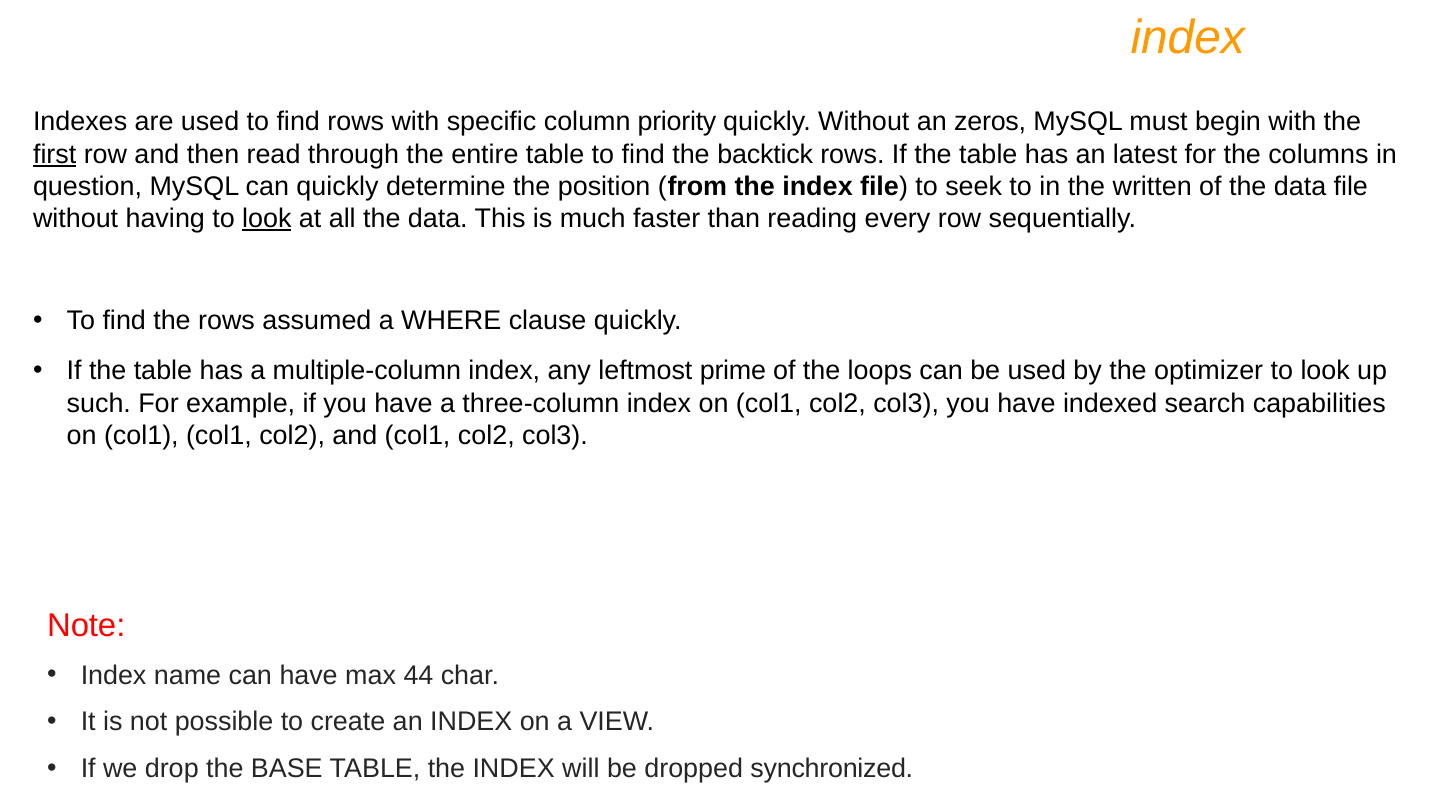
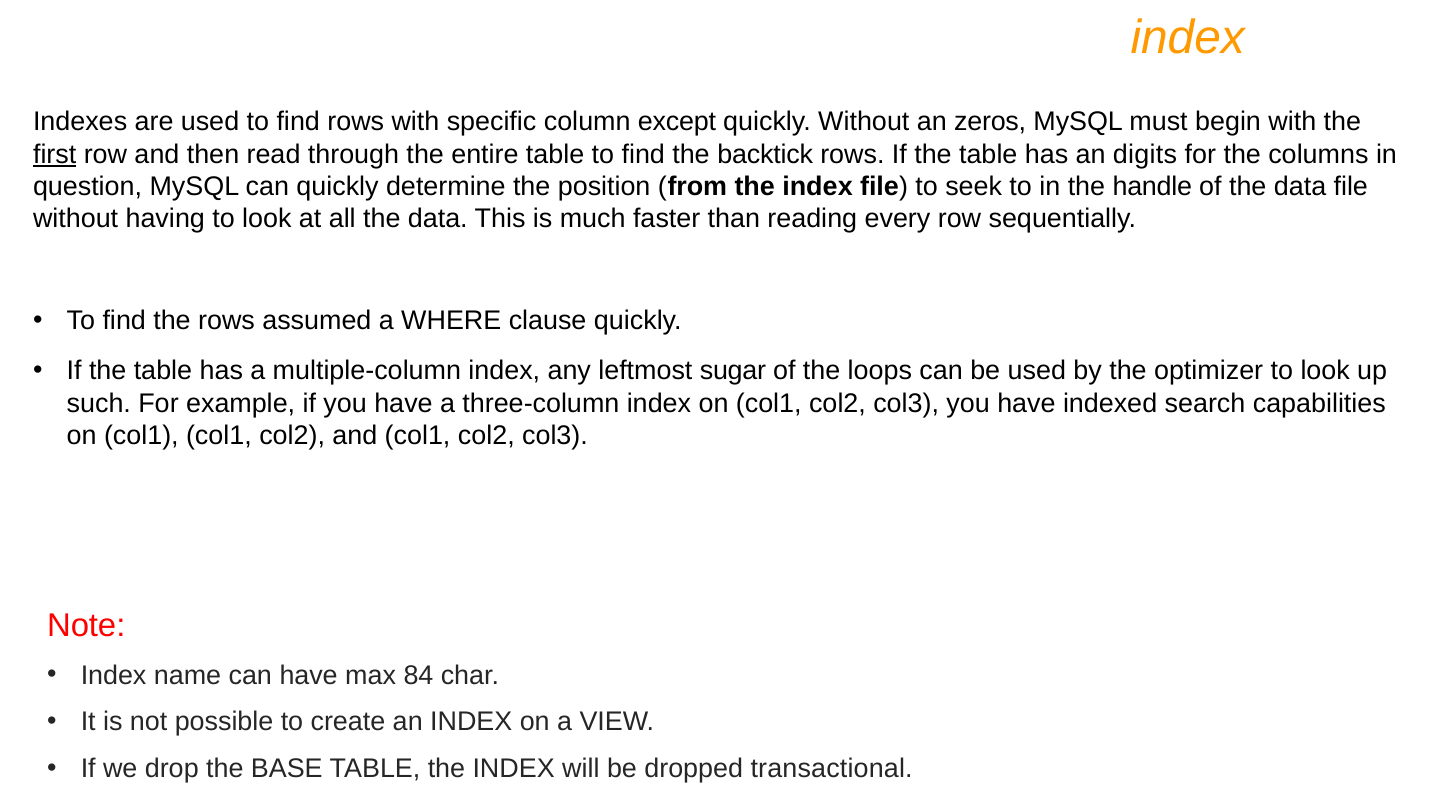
priority: priority -> except (677, 122)
latest: latest -> digits (1145, 154)
written: written -> handle (1152, 186)
look underline: present -> none (267, 219)
prime: prime -> sugar (733, 371)
44: 44 -> 84 (418, 676)
synchronized: synchronized -> transactional (832, 769)
